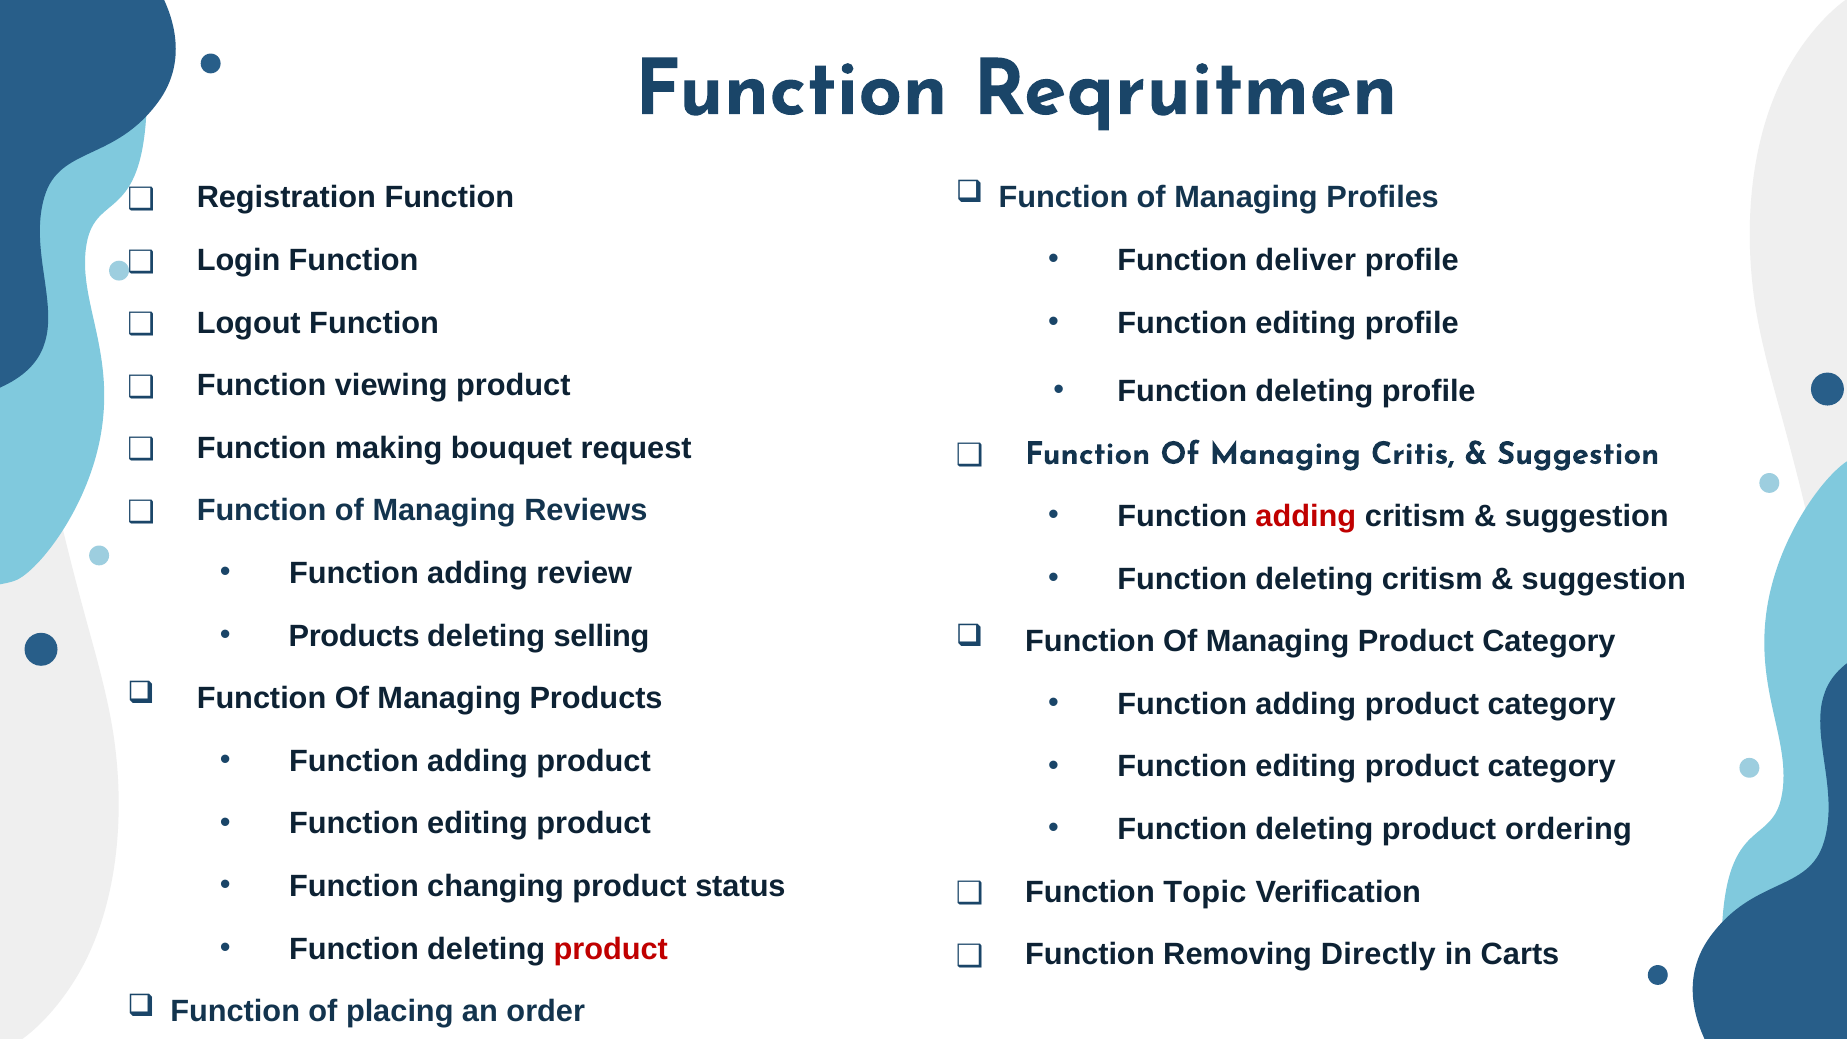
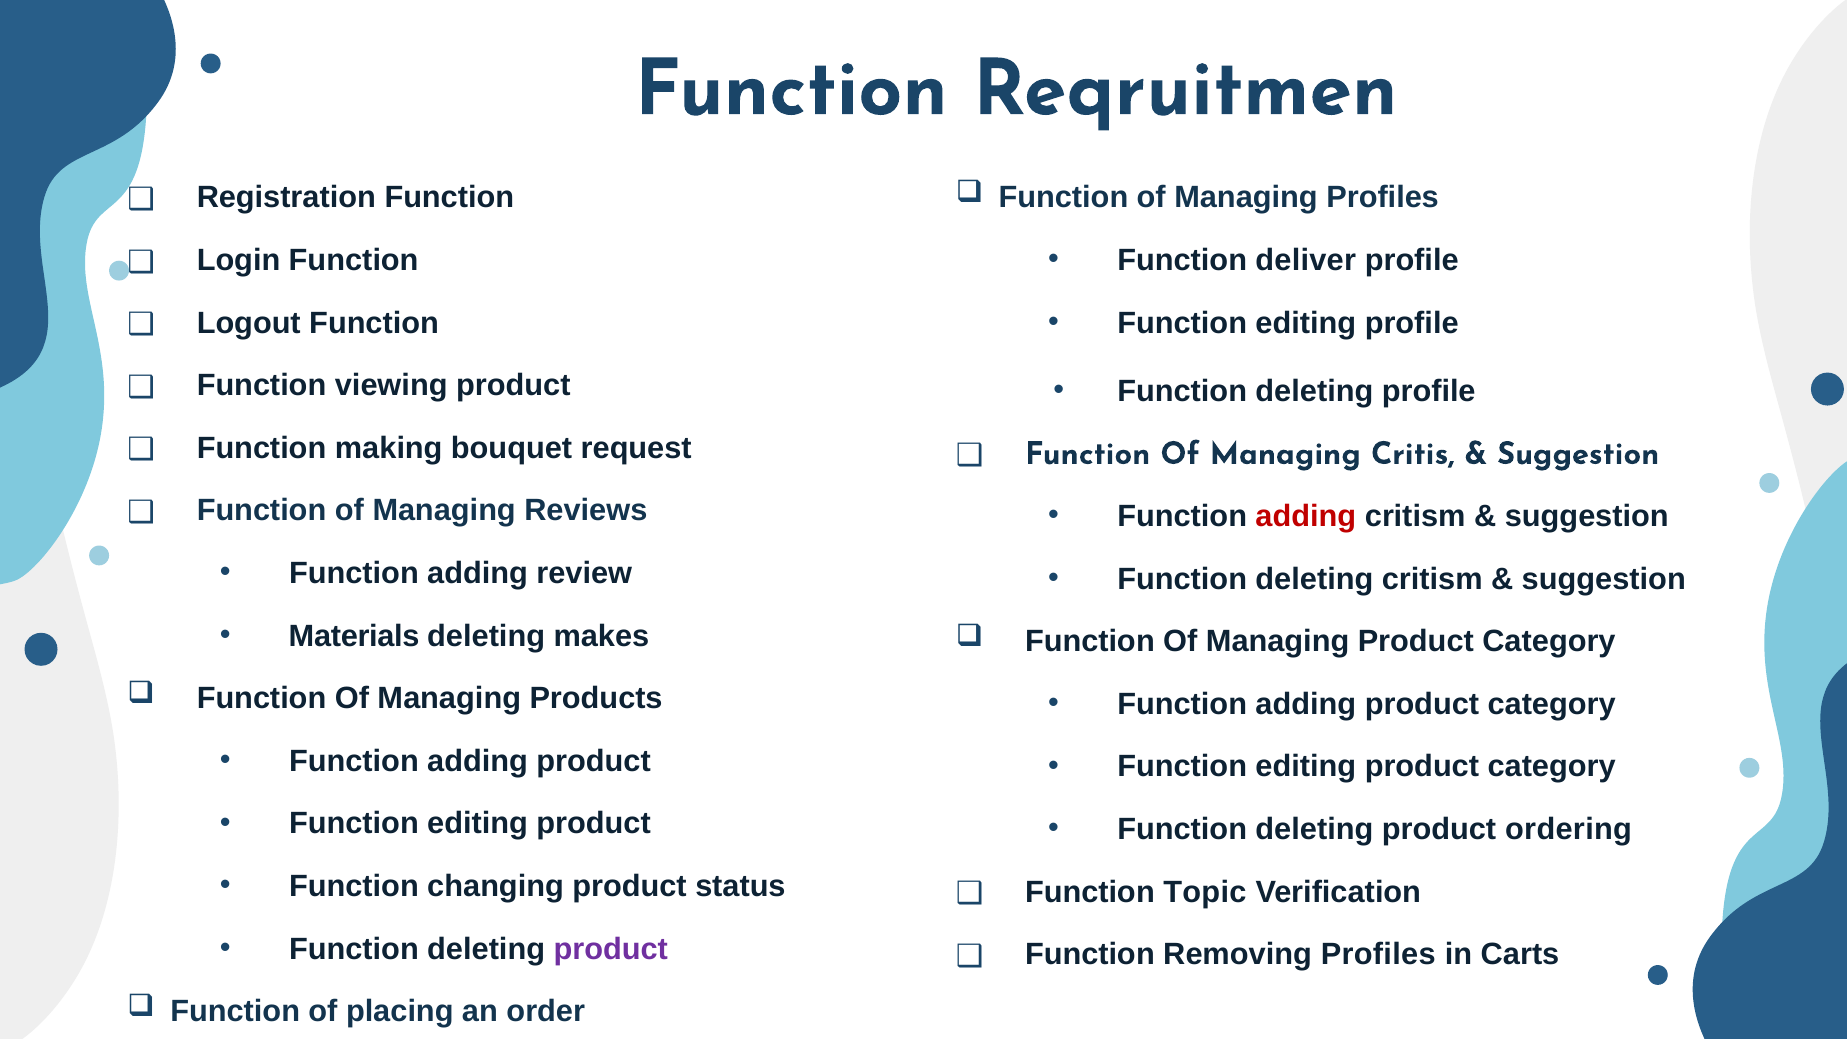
Products: Products -> Materials (354, 636)
selling: selling -> makes (601, 636)
product colour: red -> purple (611, 949)
Removing Directly: Directly -> Profiles (1378, 955)
